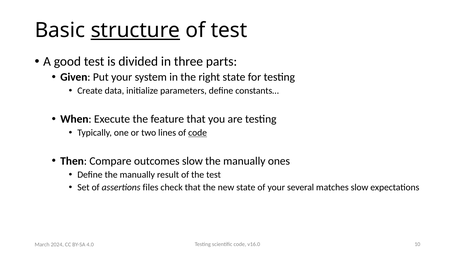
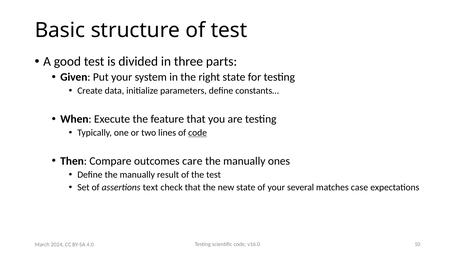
structure underline: present -> none (135, 30)
outcomes slow: slow -> care (192, 161)
files: files -> text (150, 187)
matches slow: slow -> case (359, 187)
